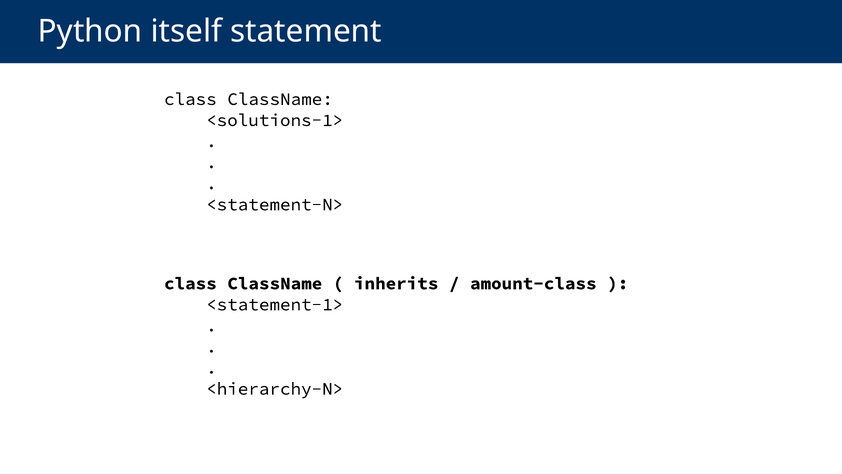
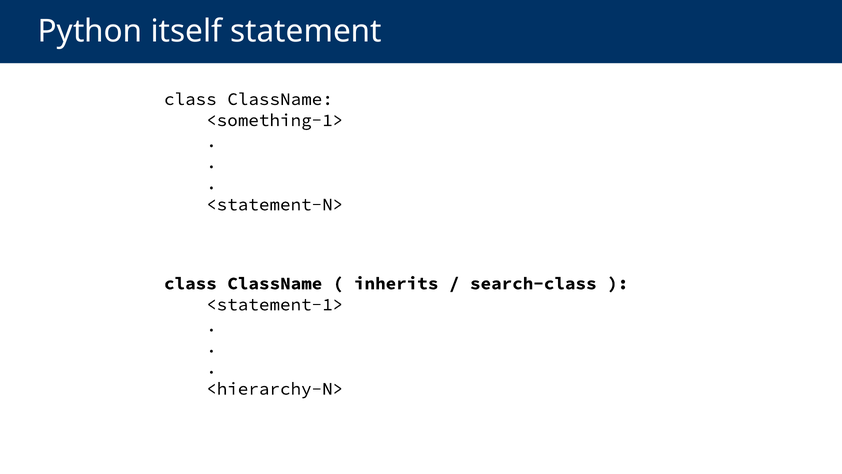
<solutions-1>: <solutions-1> -> <something-1> (275, 120)
amount-class: amount-class -> search-class (533, 283)
